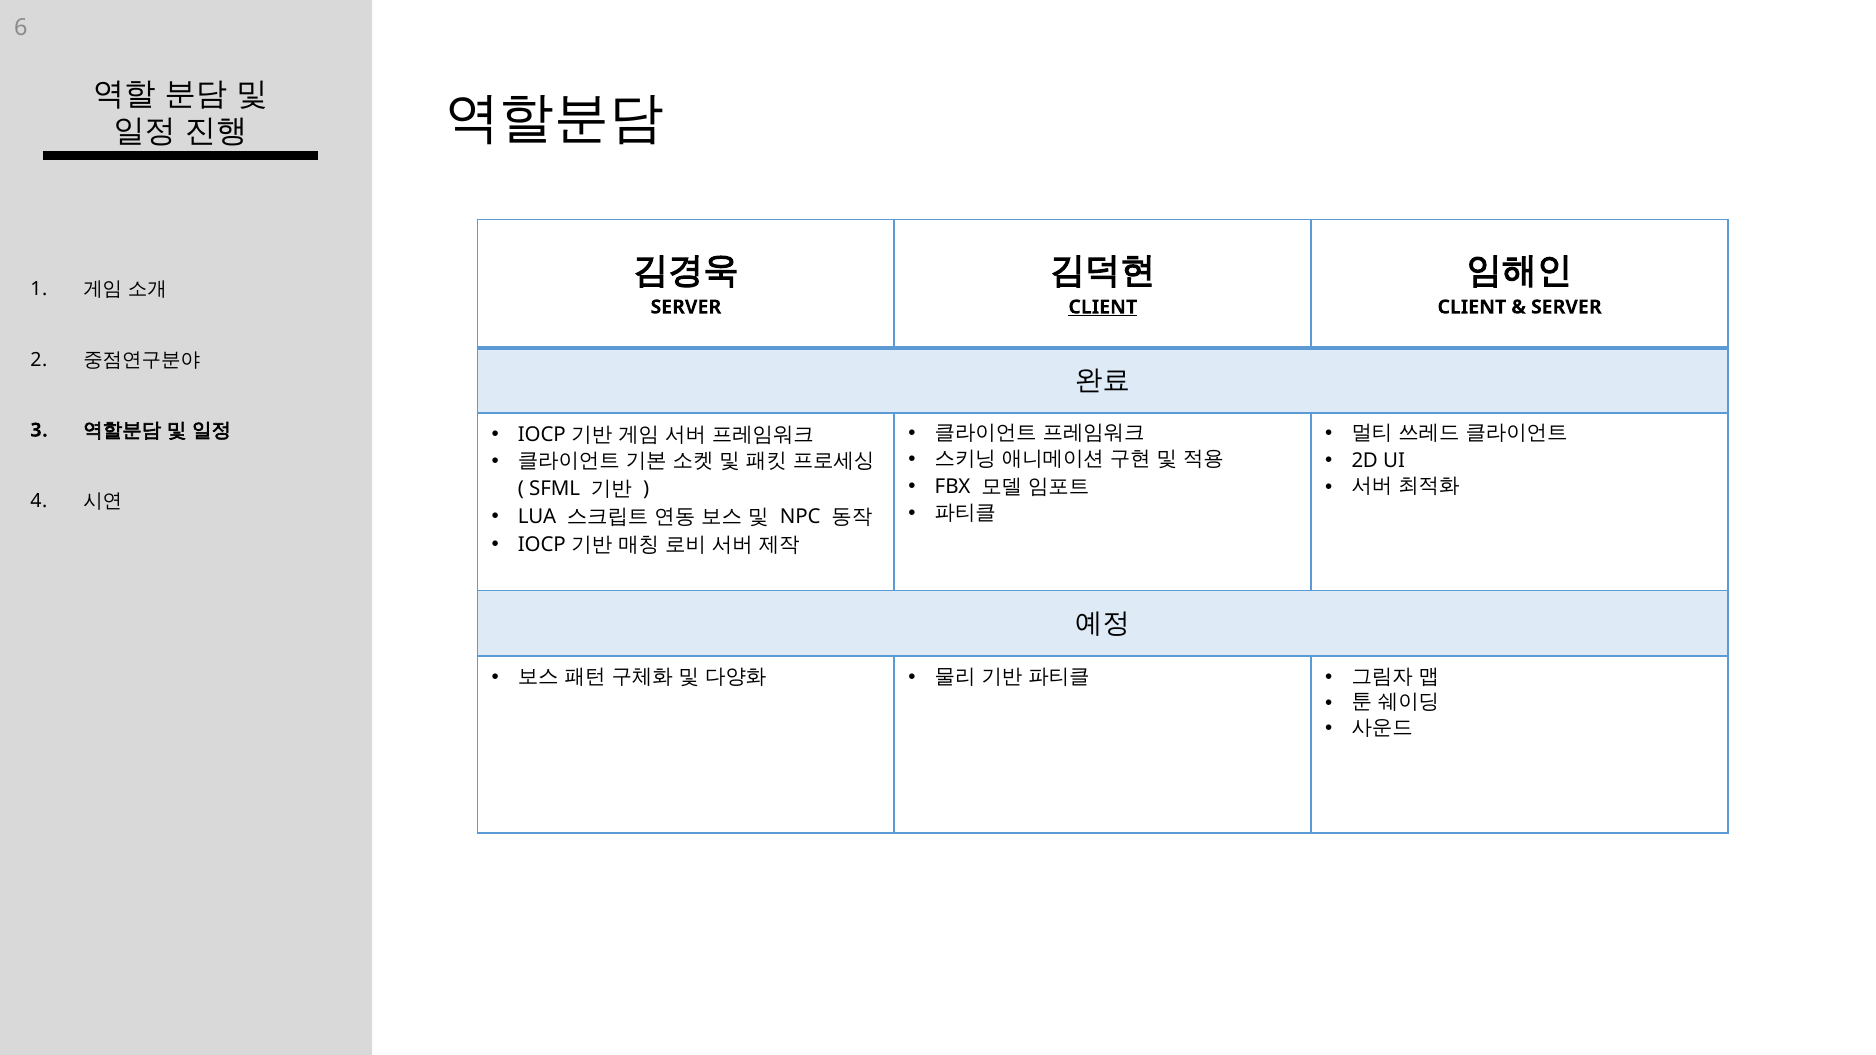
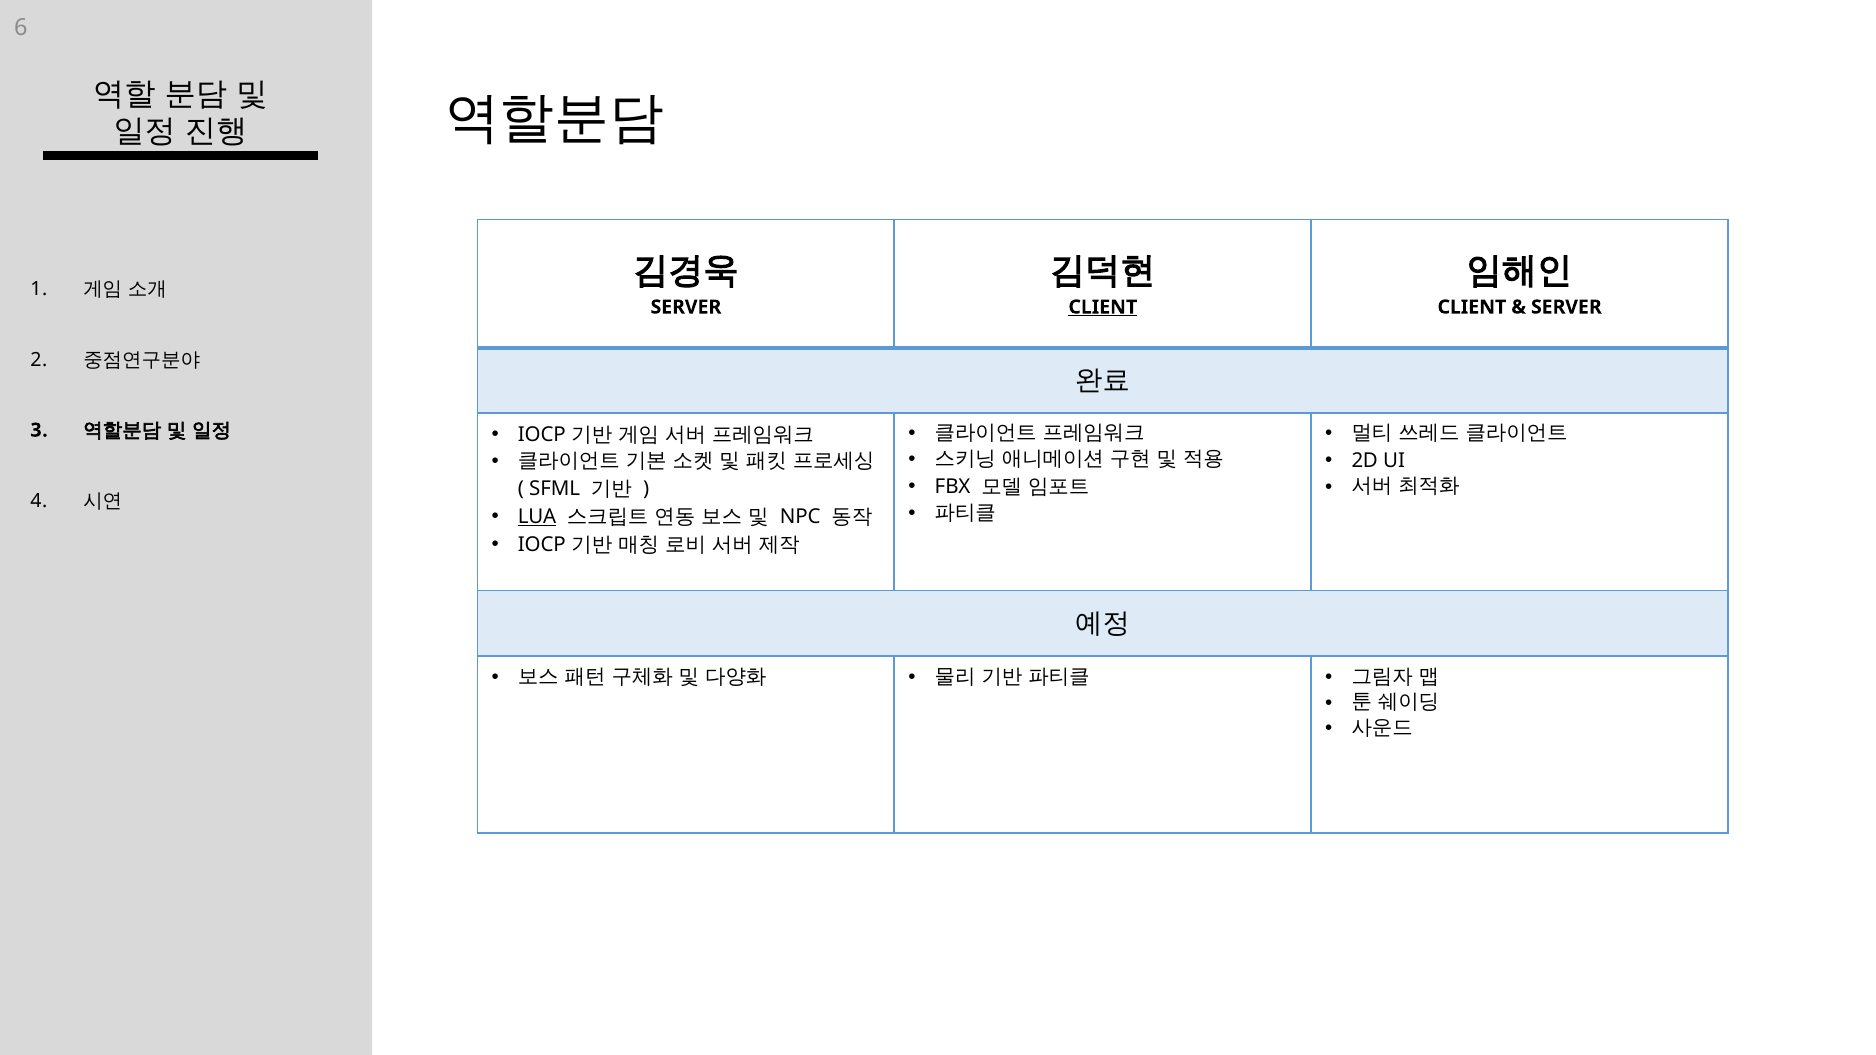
LUA underline: none -> present (537, 517)
